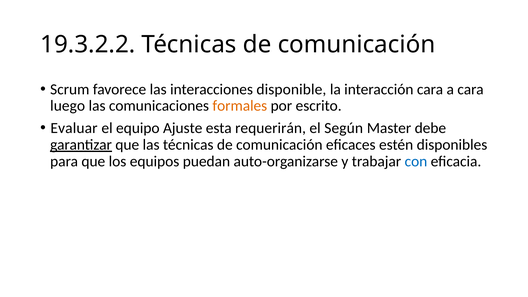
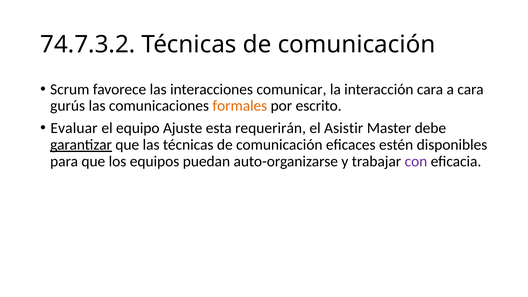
19.3.2.2: 19.3.2.2 -> 74.7.3.2 (88, 44)
disponible: disponible -> comunicar (291, 89)
luego: luego -> gurús (68, 106)
Según: Según -> Asistir (344, 128)
con colour: blue -> purple (416, 161)
